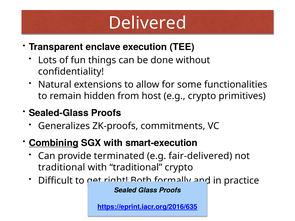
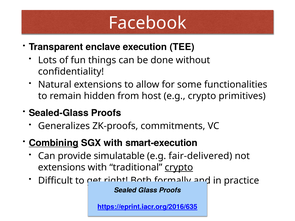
Delivered: Delivered -> Facebook (147, 23)
terminated: terminated -> simulatable (119, 156)
traditional: traditional -> extensions (62, 168)
crypto underline: none -> present (179, 168)
